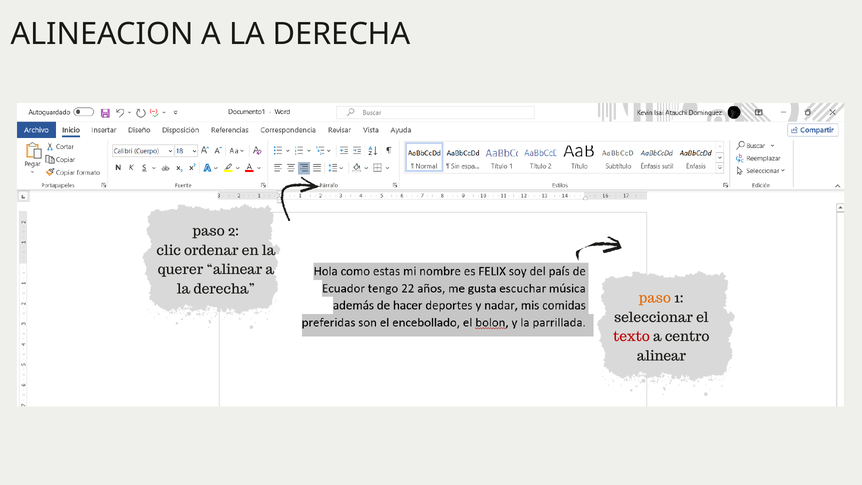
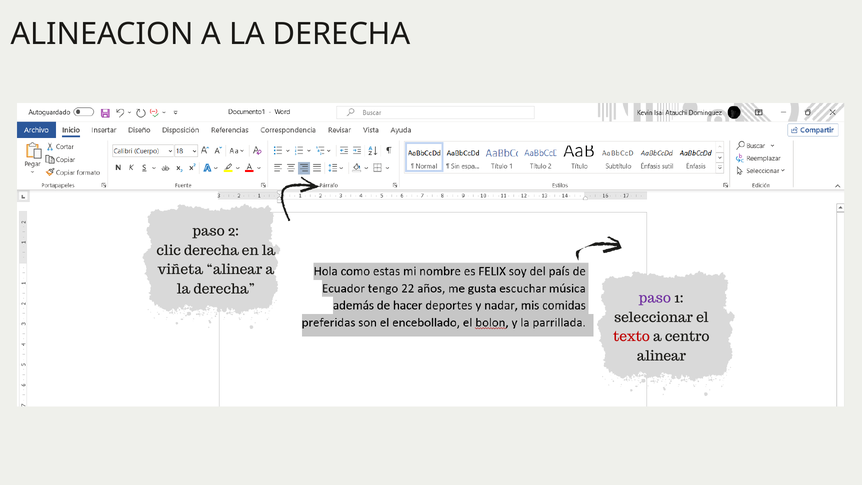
clic ordenar: ordenar -> derecha (211, 250)
querer: querer -> viñeta (180, 270)
paso colour: orange -> purple (655, 298)
